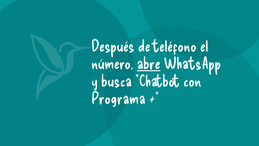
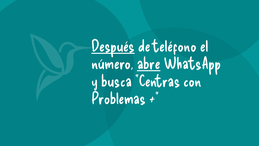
Después underline: none -> present (113, 46)
Chatbot: Chatbot -> Centras (158, 81)
Programa: Programa -> Problemas (119, 99)
